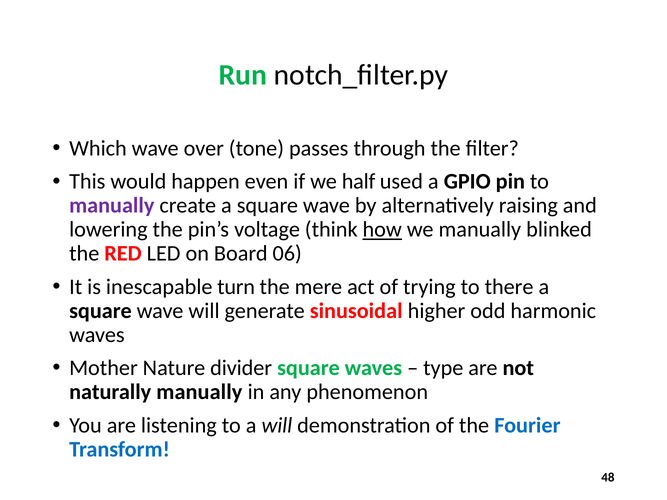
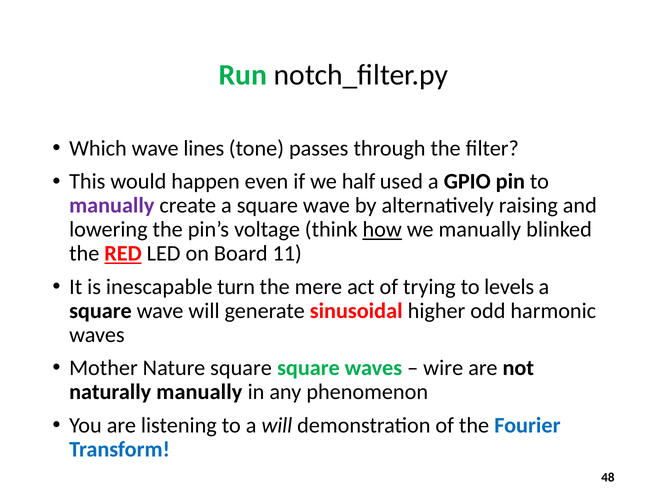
over: over -> lines (204, 148)
RED underline: none -> present (123, 254)
06: 06 -> 11 (287, 254)
there: there -> levels (509, 287)
Nature divider: divider -> square (241, 368)
type: type -> wire (443, 368)
